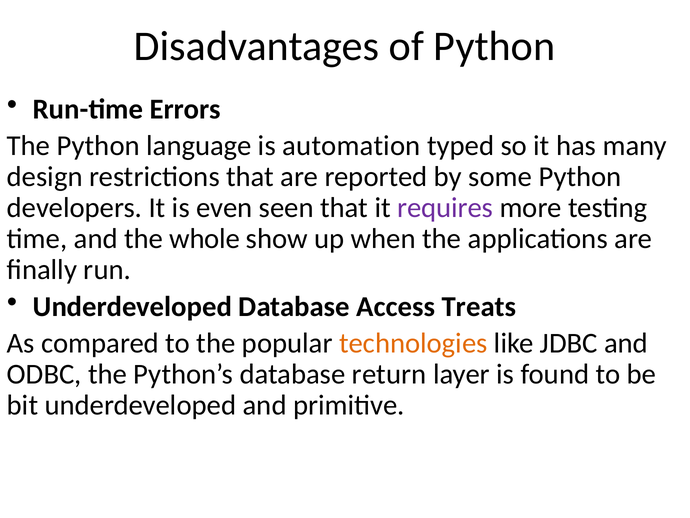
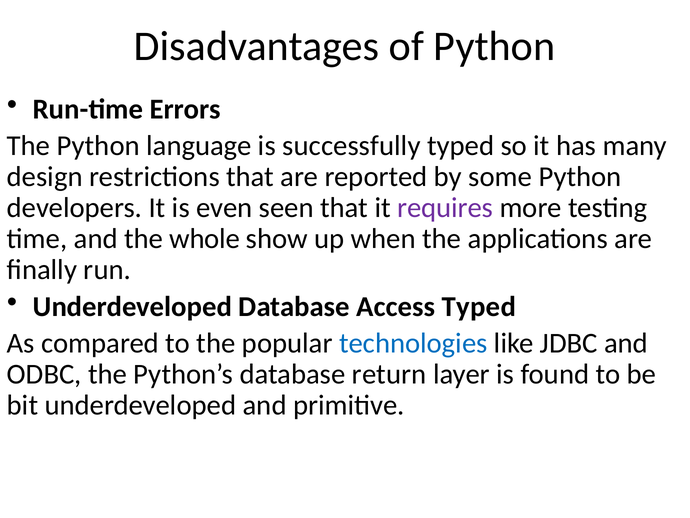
automation: automation -> successfully (351, 146)
Access Treats: Treats -> Typed (479, 306)
technologies colour: orange -> blue (413, 343)
